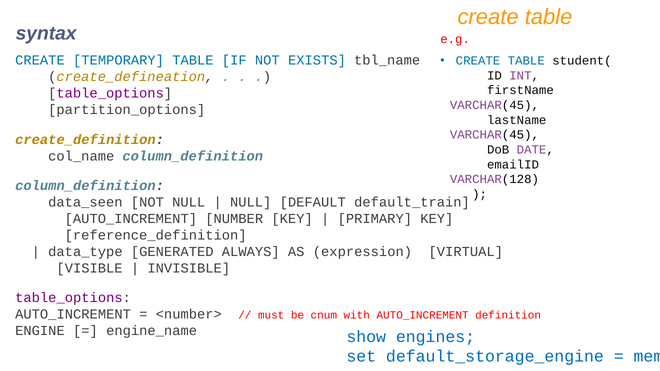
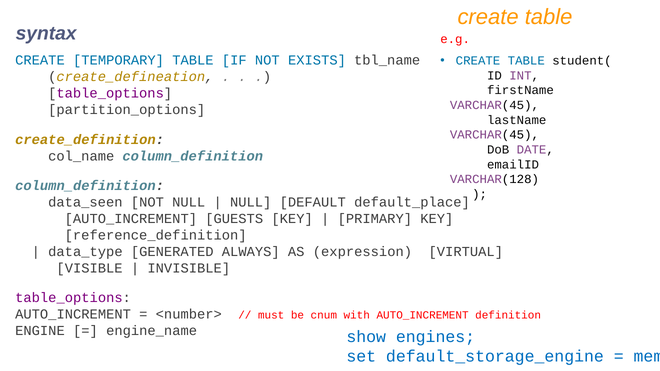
default_train: default_train -> default_place (412, 202)
NUMBER: NUMBER -> GUESTS (234, 219)
